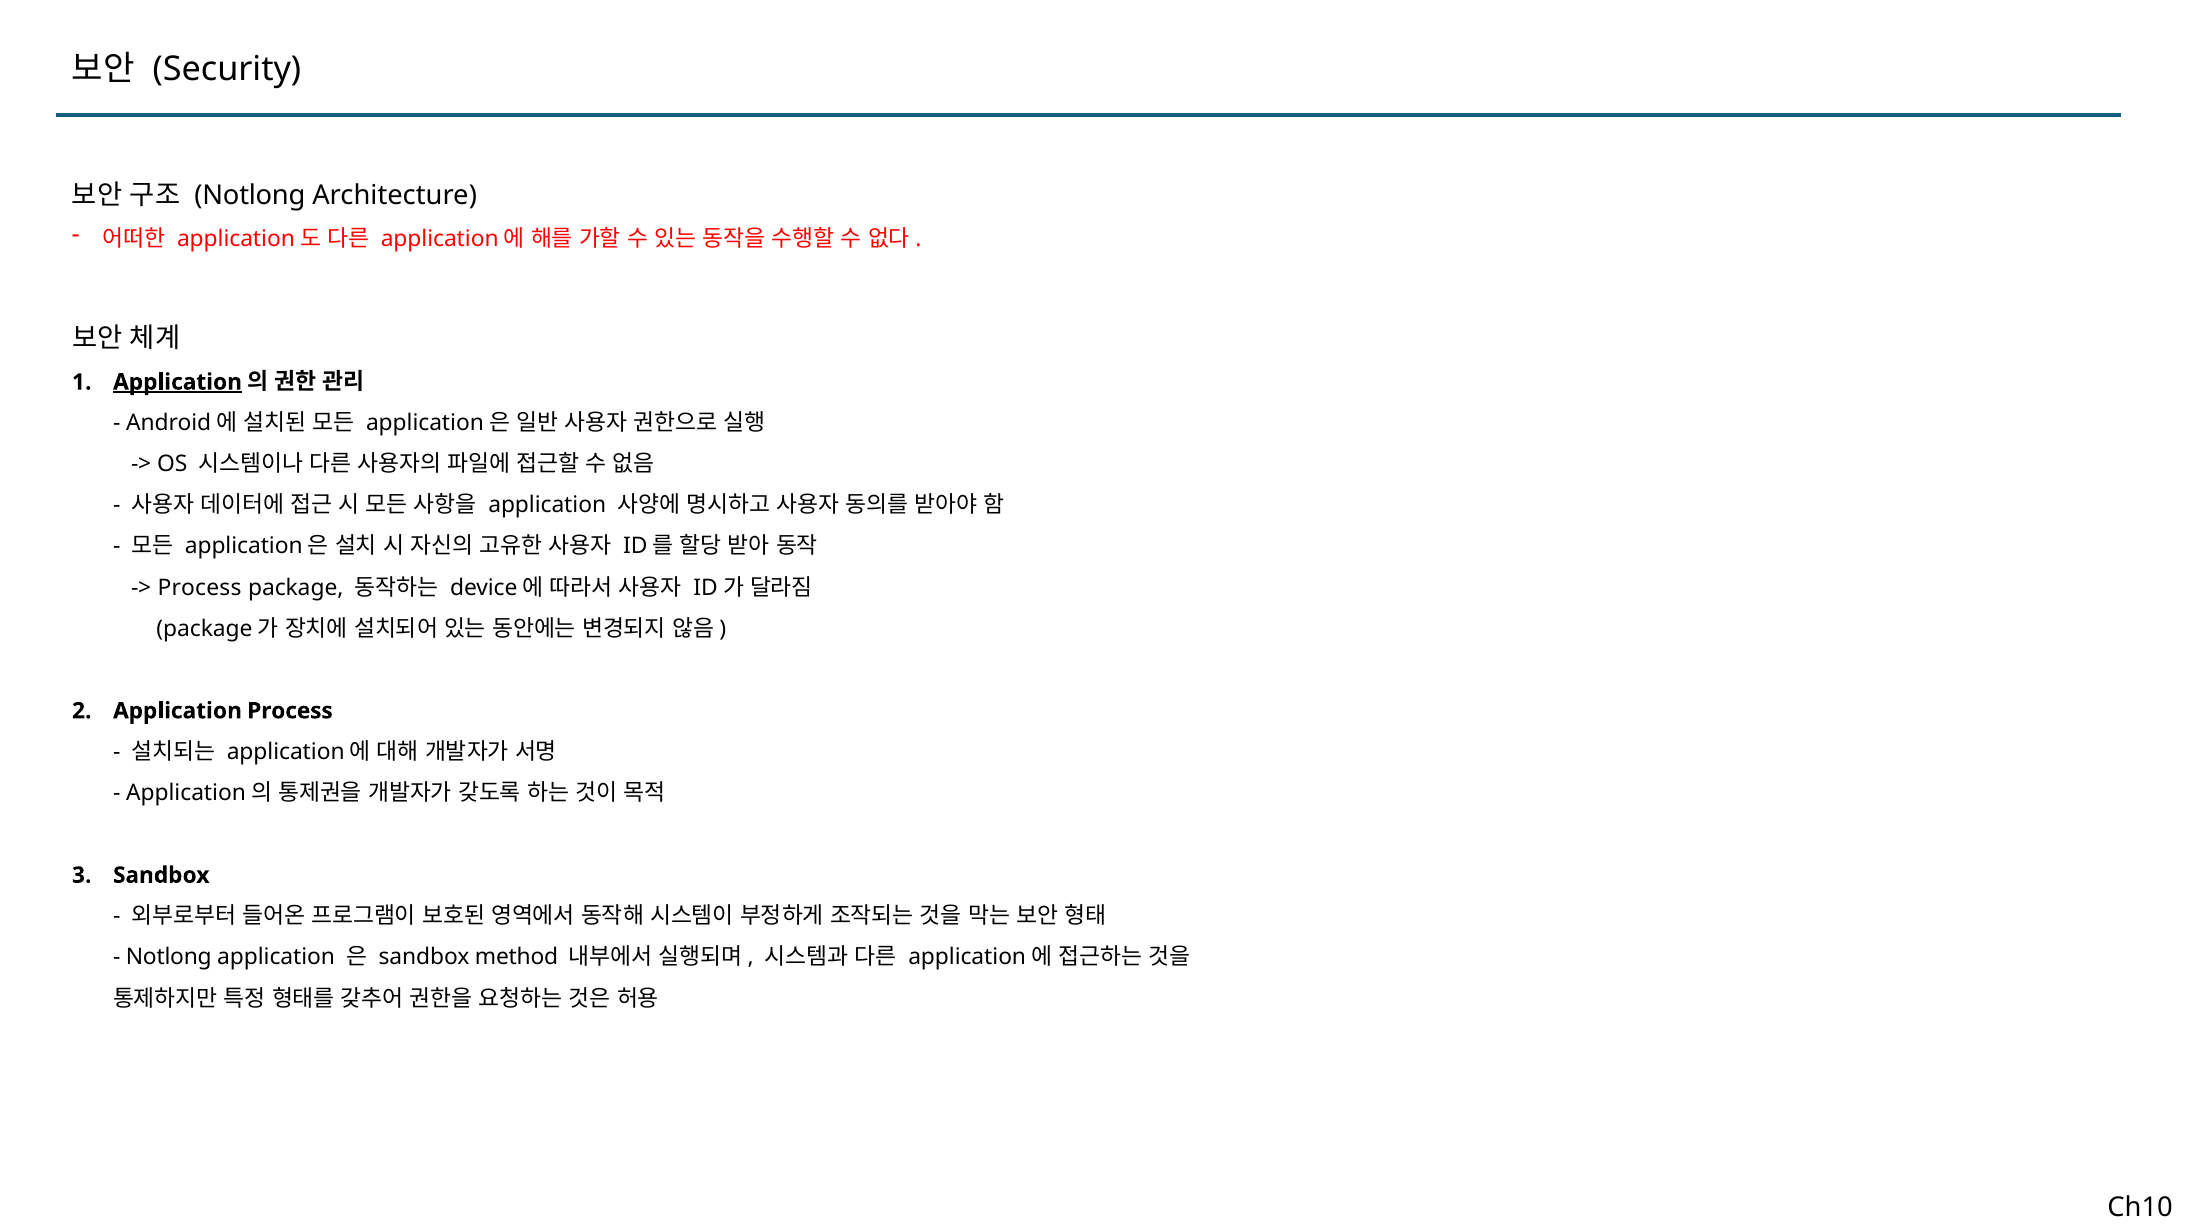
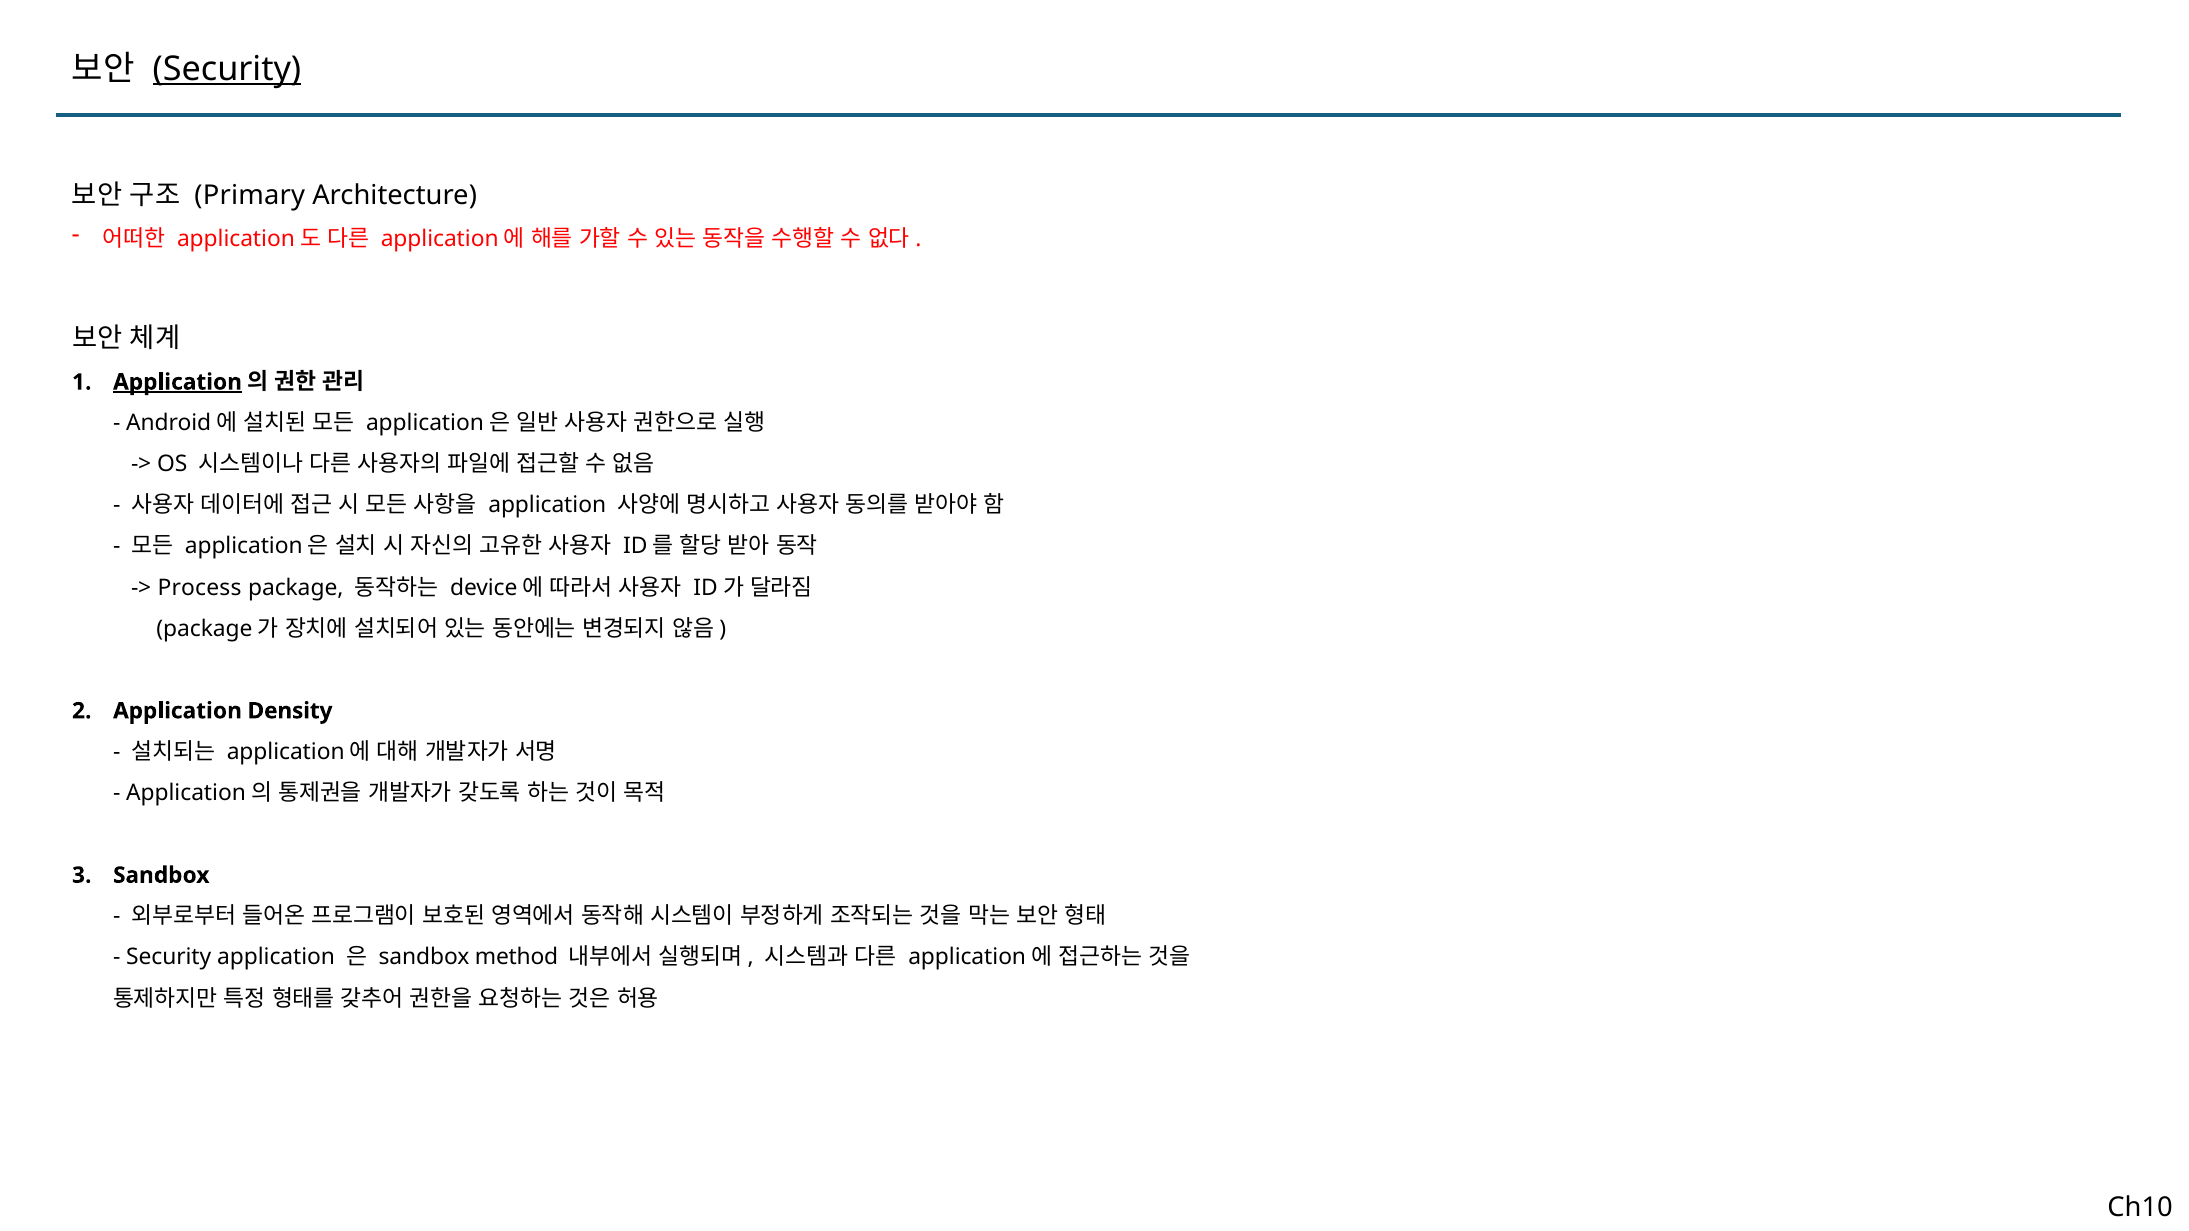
Security underline: none -> present (227, 69)
Notlong: Notlong -> Primary (250, 195)
Application Process: Process -> Density (290, 711)
Notlong: Notlong -> Security (169, 958)
